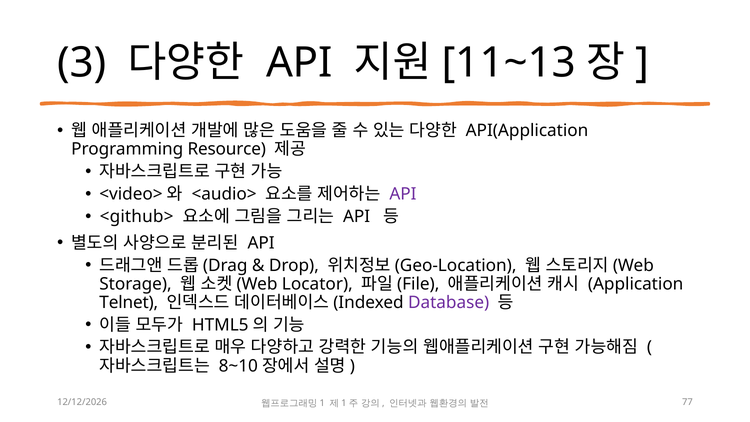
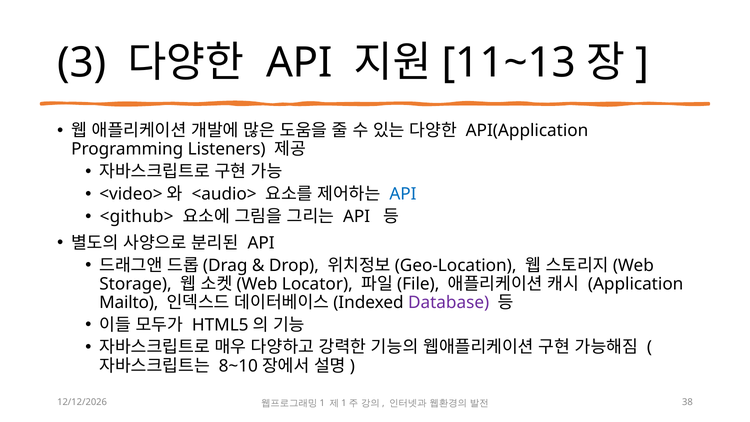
Resource: Resource -> Listeners (227, 149)
API colour: purple -> blue (403, 194)
Telnet: Telnet -> Mailto (129, 302)
77: 77 -> 38 (687, 402)
